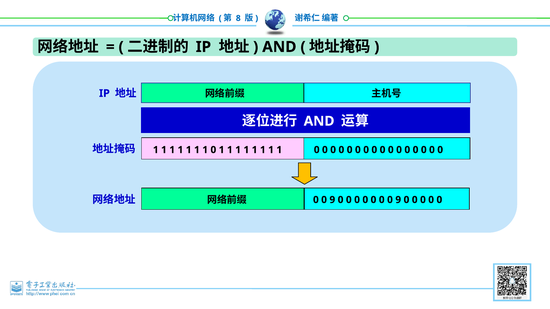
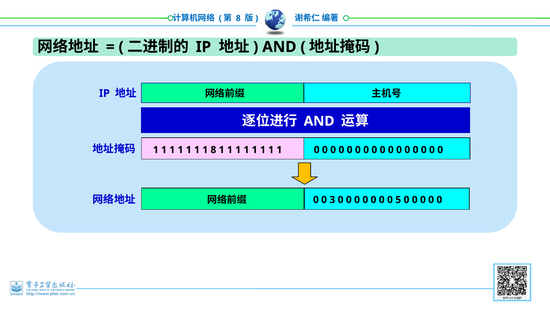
0: 0 -> 8 (213, 150)
9: 9 -> 3 (332, 200)
0 0 0 9: 9 -> 5 (398, 200)
